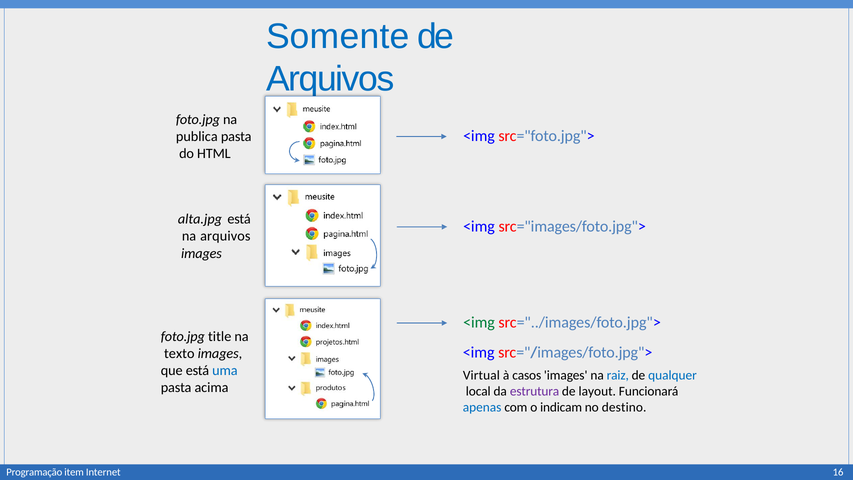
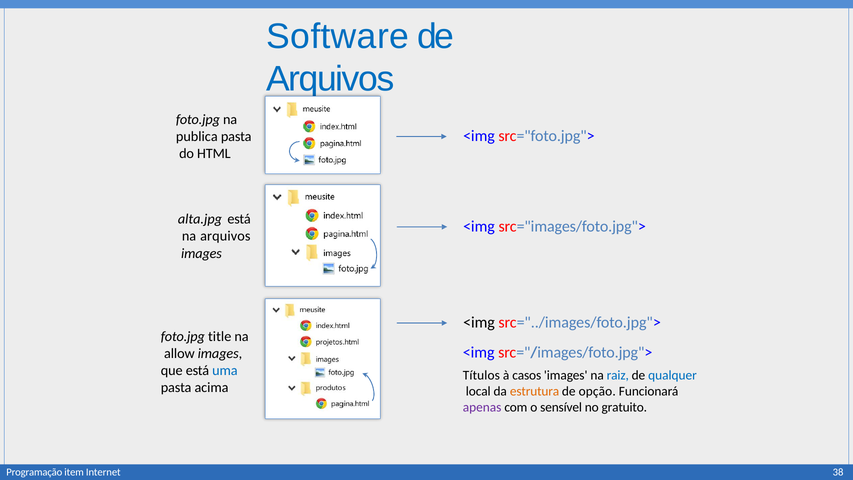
Somente: Somente -> Software (338, 36)
<img colour: green -> black (479, 322)
texto: texto -> allow (179, 354)
Virtual: Virtual -> Títulos (481, 375)
estrutura colour: purple -> orange (535, 391)
layout: layout -> opção (597, 391)
apenas colour: blue -> purple (482, 407)
indicam: indicam -> sensível (561, 407)
destino: destino -> gratuito (624, 407)
16: 16 -> 38 (838, 472)
